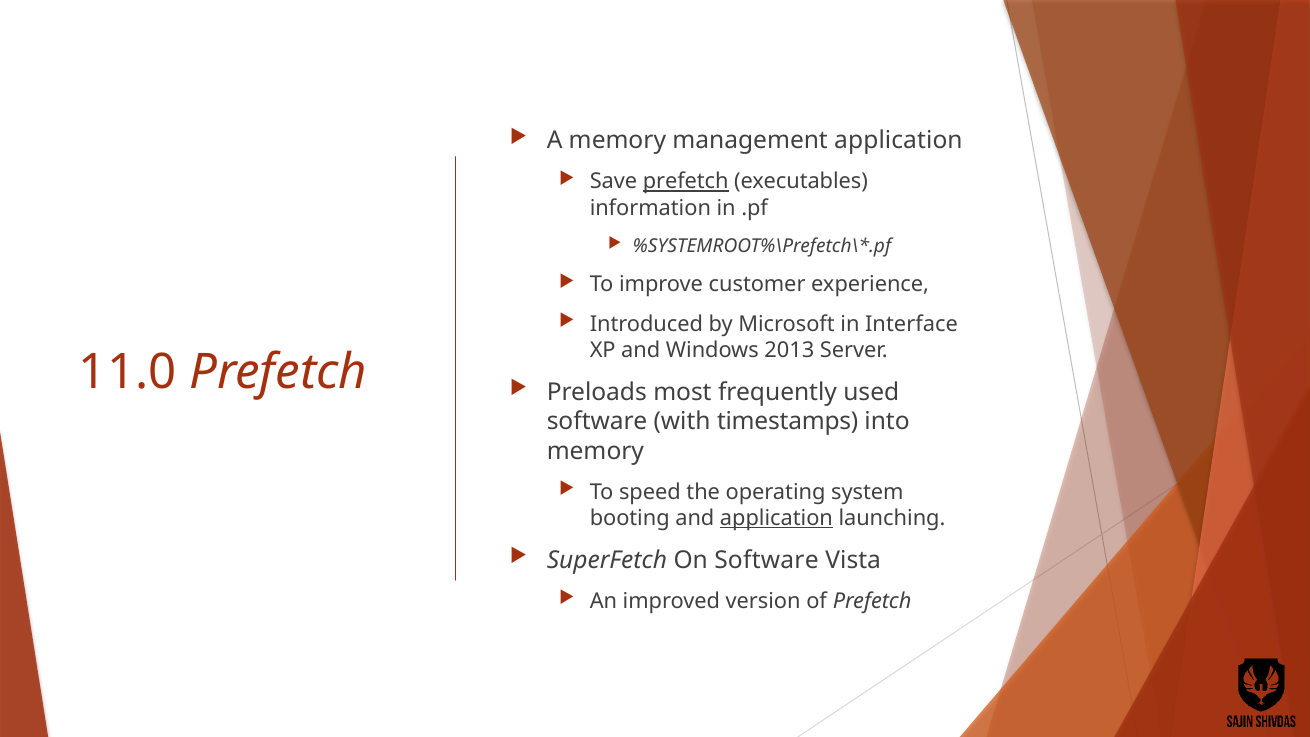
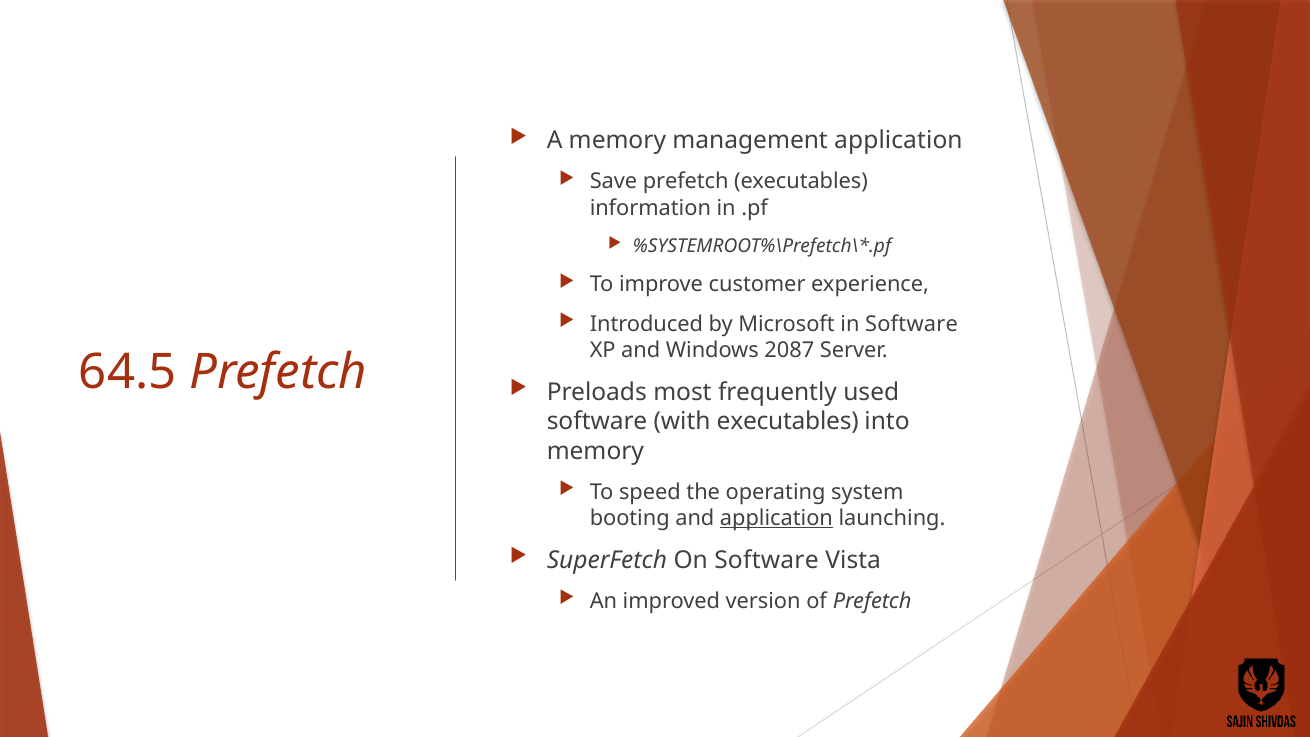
prefetch underline: present -> none (686, 182)
in Interface: Interface -> Software (911, 324)
2013: 2013 -> 2087 (789, 350)
11.0: 11.0 -> 64.5 (128, 372)
with timestamps: timestamps -> executables (788, 421)
